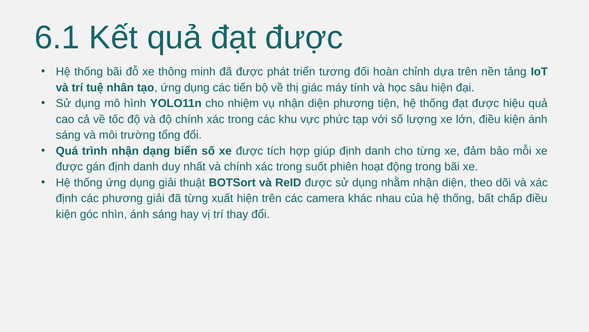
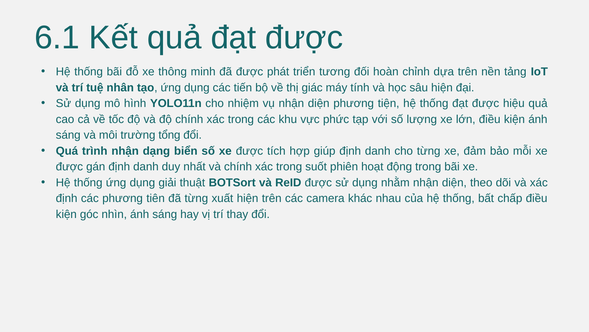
phương giải: giải -> tiên (156, 198)
